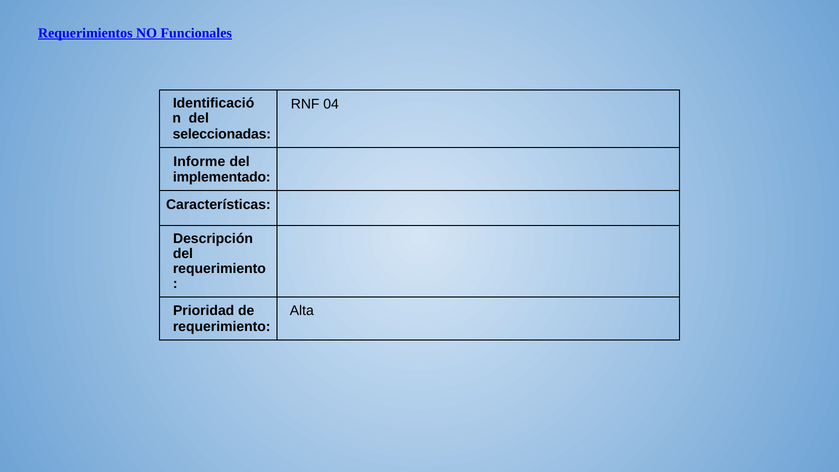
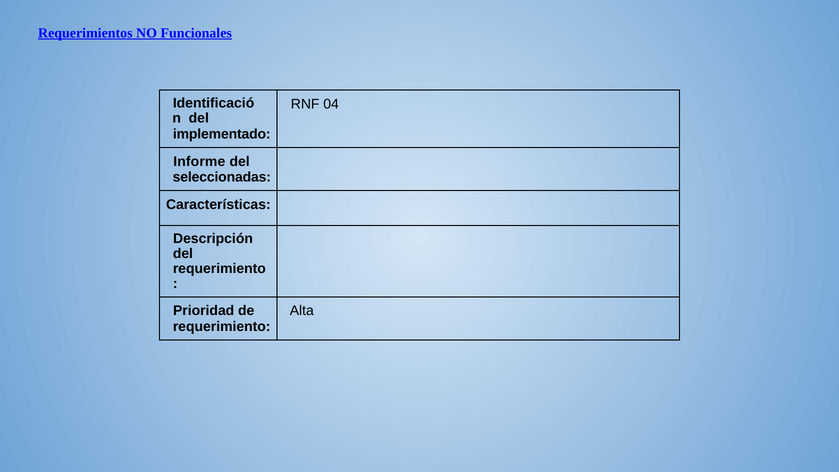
seleccionadas: seleccionadas -> implementado (222, 134)
implementado: implementado -> seleccionadas (222, 177)
